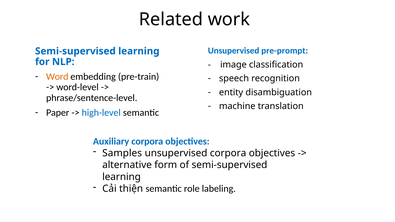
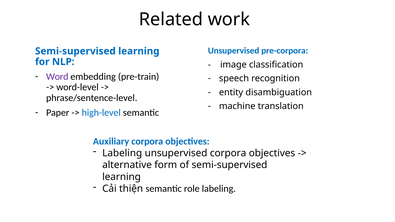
pre-prompt: pre-prompt -> pre-corpora (285, 51)
Word colour: orange -> purple (57, 77)
Samples: Samples -> Labeling (122, 153)
